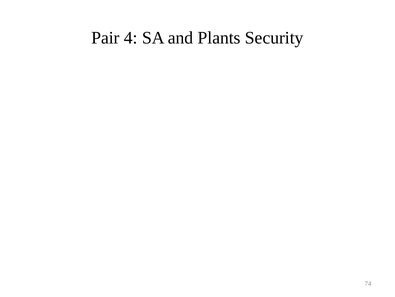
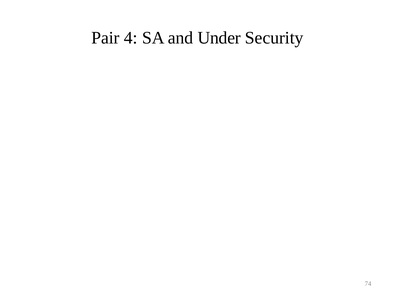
Plants: Plants -> Under (219, 38)
